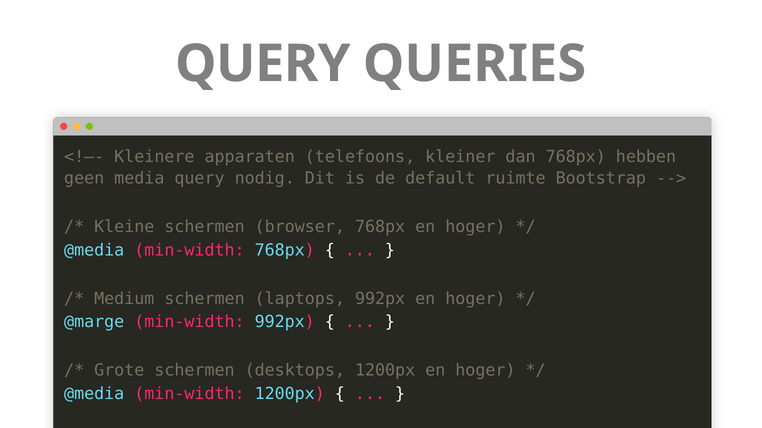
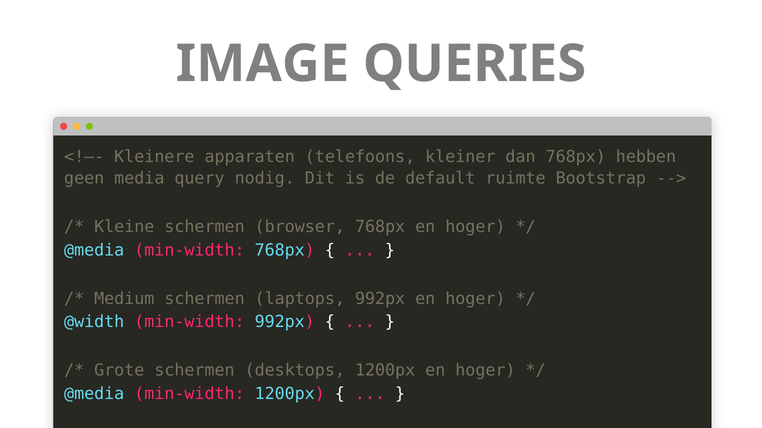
QUERY: QUERY -> IMAGE (262, 64)
@marge: @marge -> @width (94, 322)
